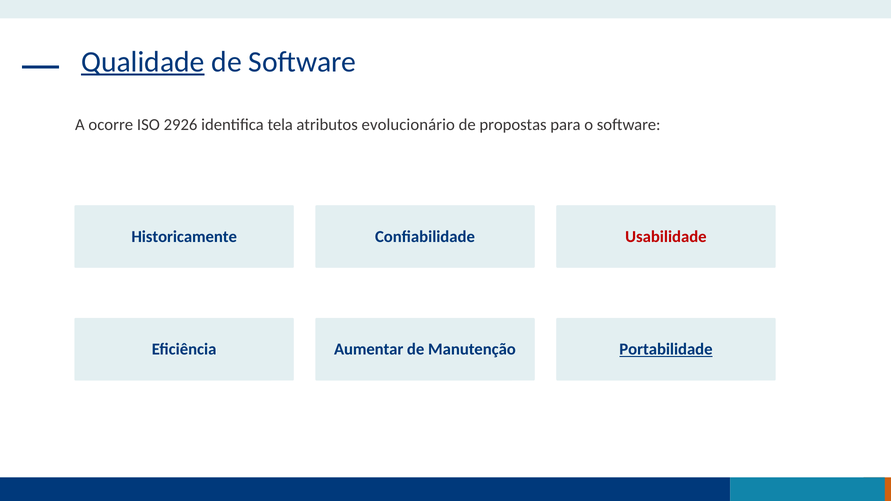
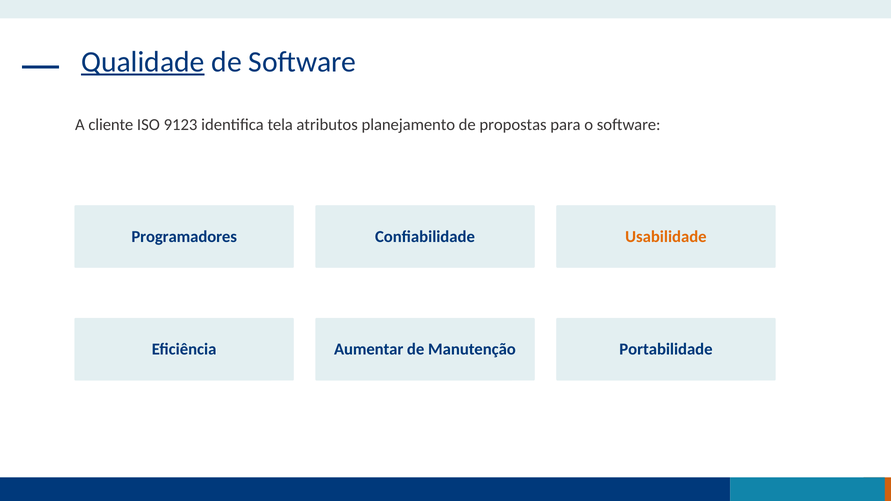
ocorre: ocorre -> cliente (111, 125)
2926: 2926 -> 9123 (181, 125)
evolucionário: evolucionário -> planejamento (408, 125)
Historicamente: Historicamente -> Programadores (184, 237)
Usabilidade colour: red -> orange (666, 237)
Portabilidade underline: present -> none (666, 349)
